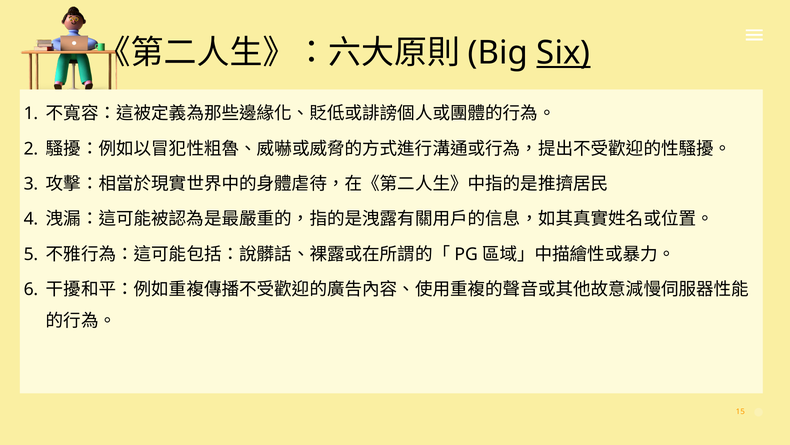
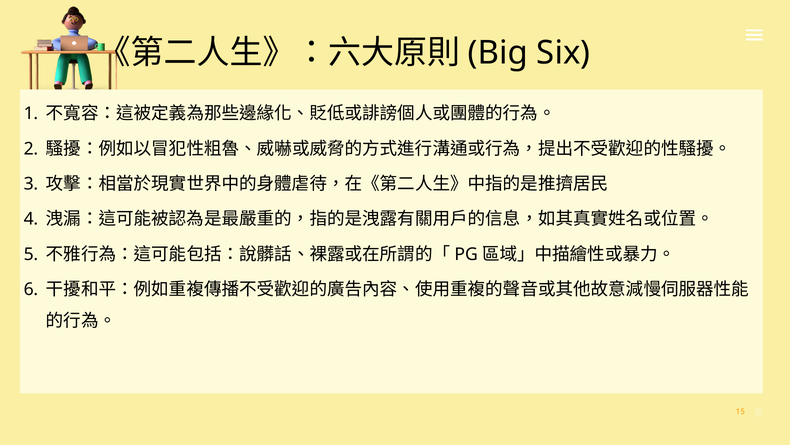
Six underline: present -> none (563, 53)
